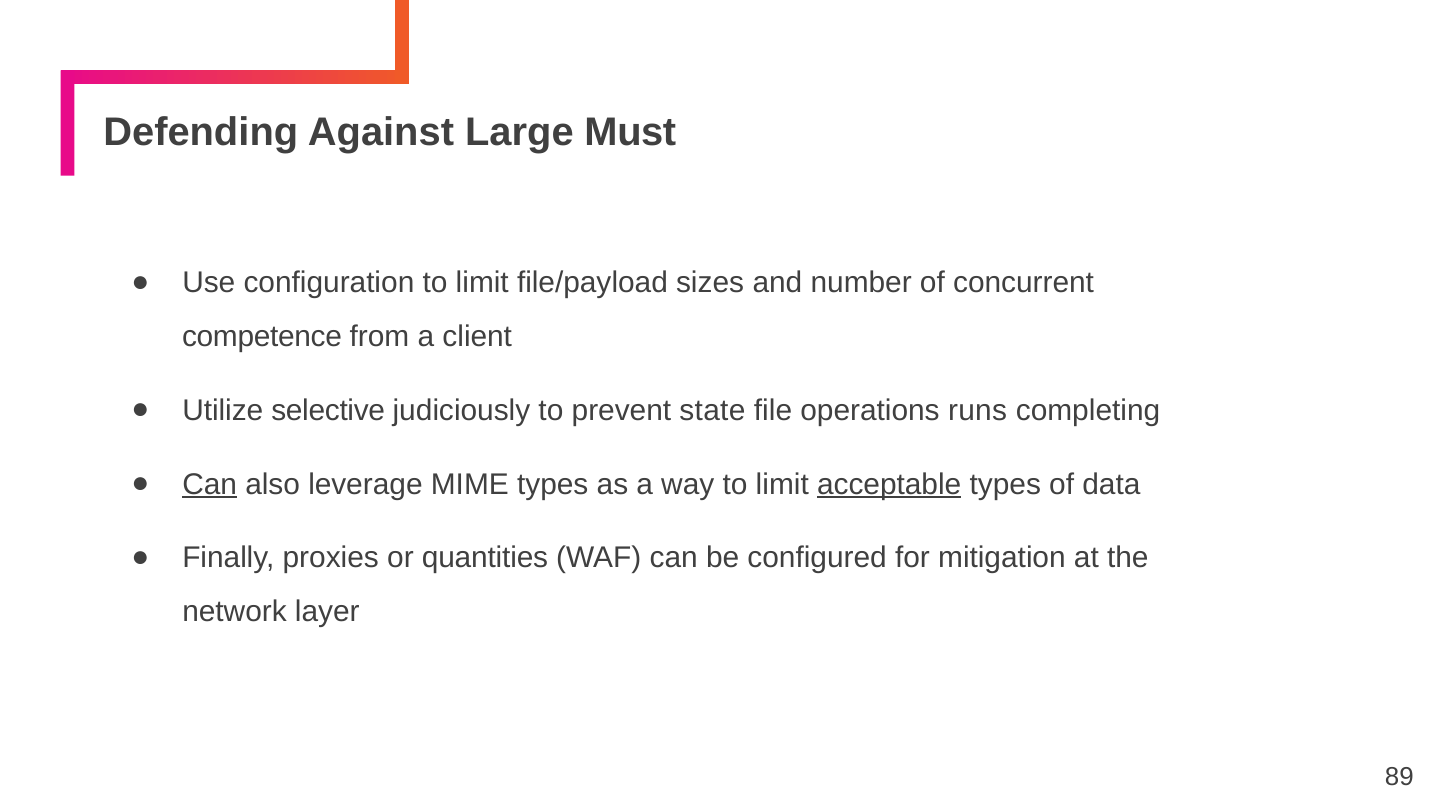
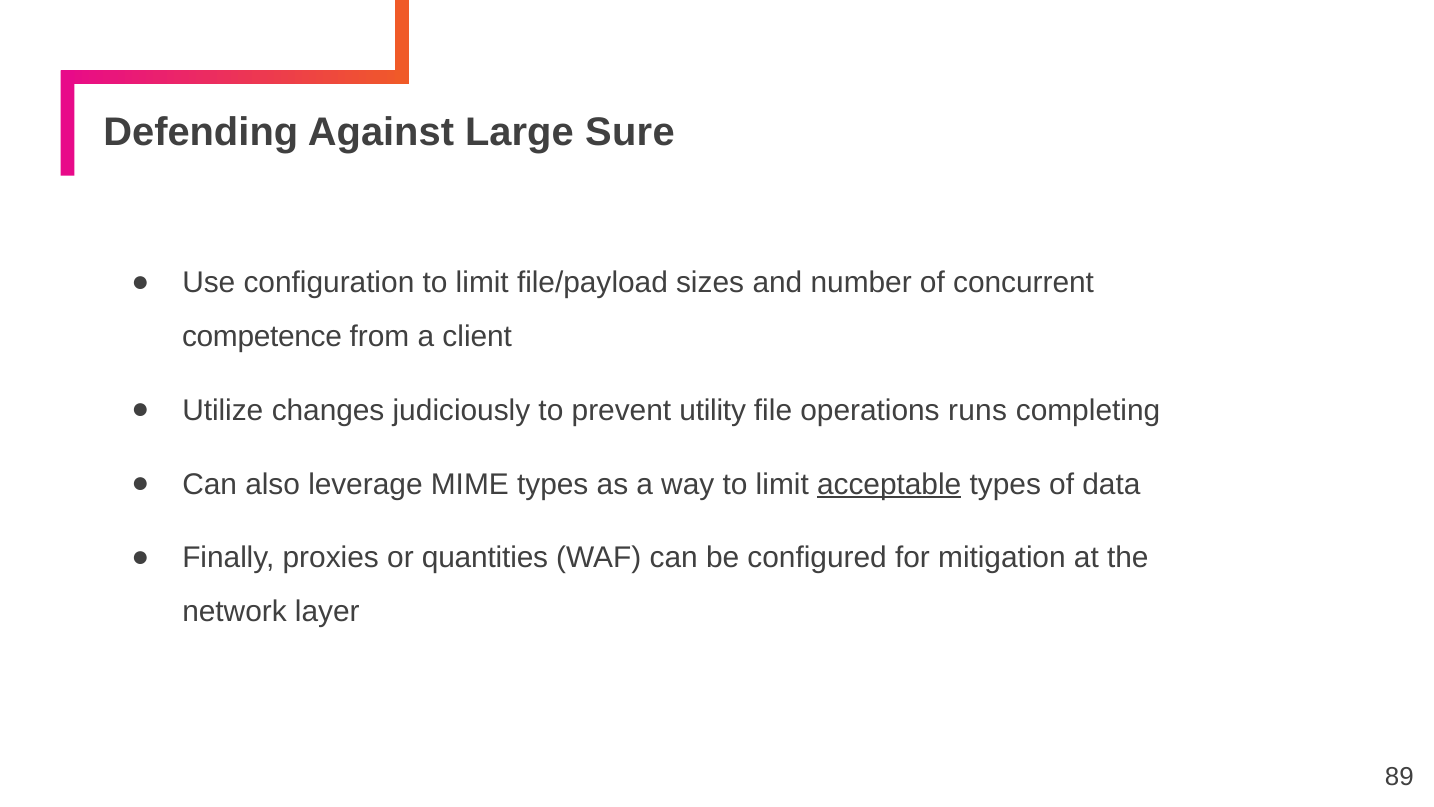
Must: Must -> Sure (630, 132)
selective: selective -> changes (328, 410)
state: state -> utility (713, 410)
Can underline: present -> none (210, 484)
